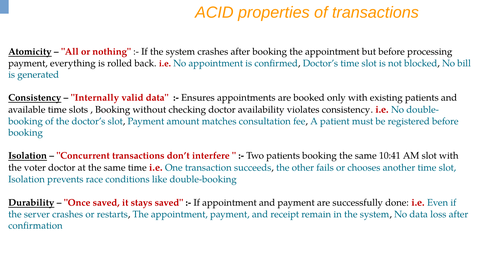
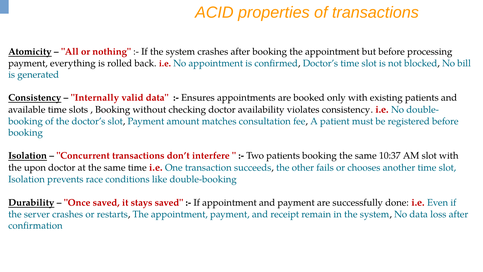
10:41: 10:41 -> 10:37 (390, 155)
voter: voter -> upon (35, 167)
